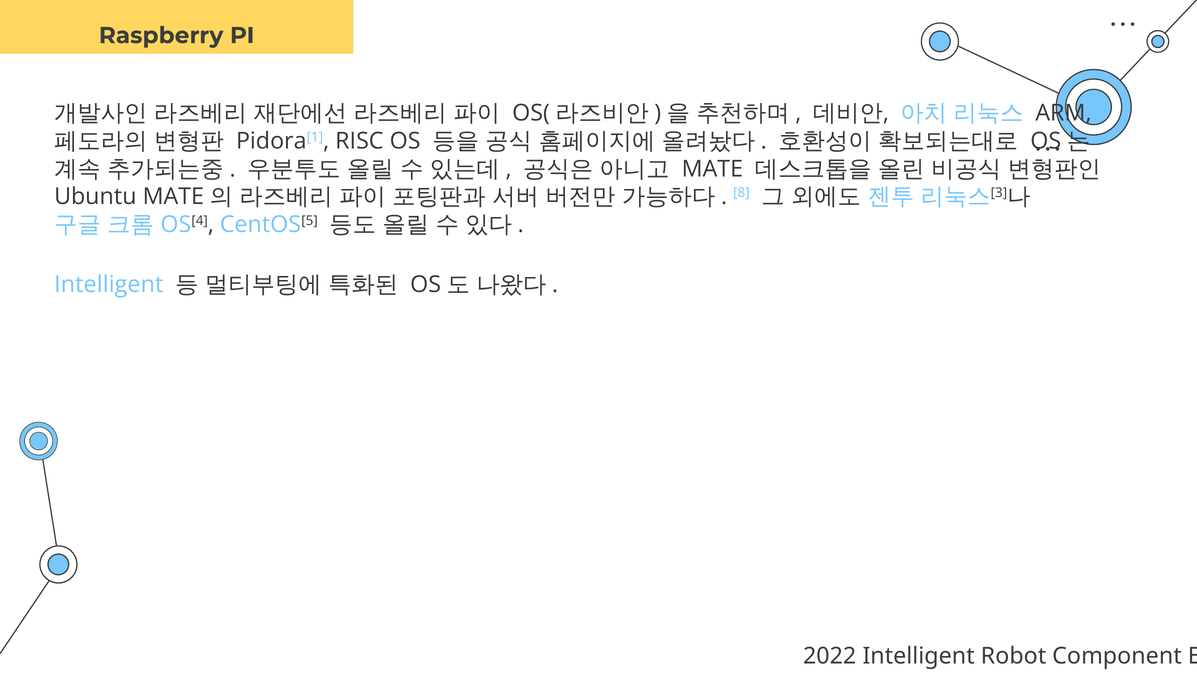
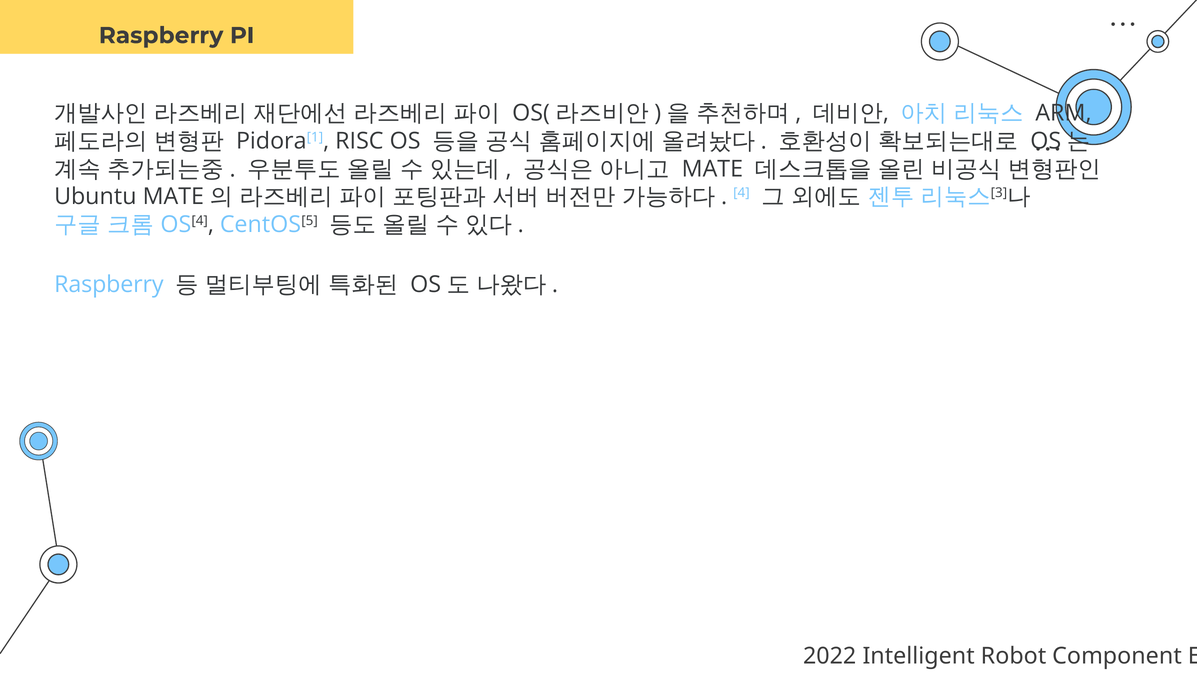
8: 8 -> 4 (741, 193)
Intelligent: Intelligent -> Raspberry (109, 284)
